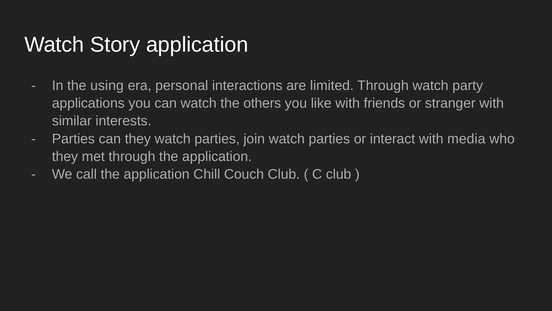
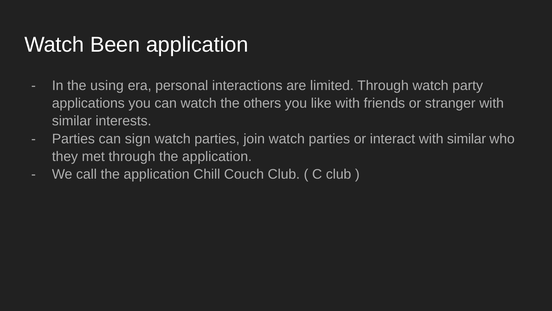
Story: Story -> Been (115, 45)
can they: they -> sign (138, 139)
interact with media: media -> similar (467, 139)
